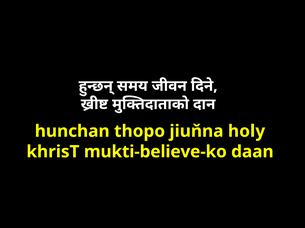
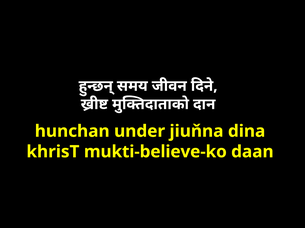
thopo: thopo -> under (140, 132)
holy: holy -> dina (247, 132)
